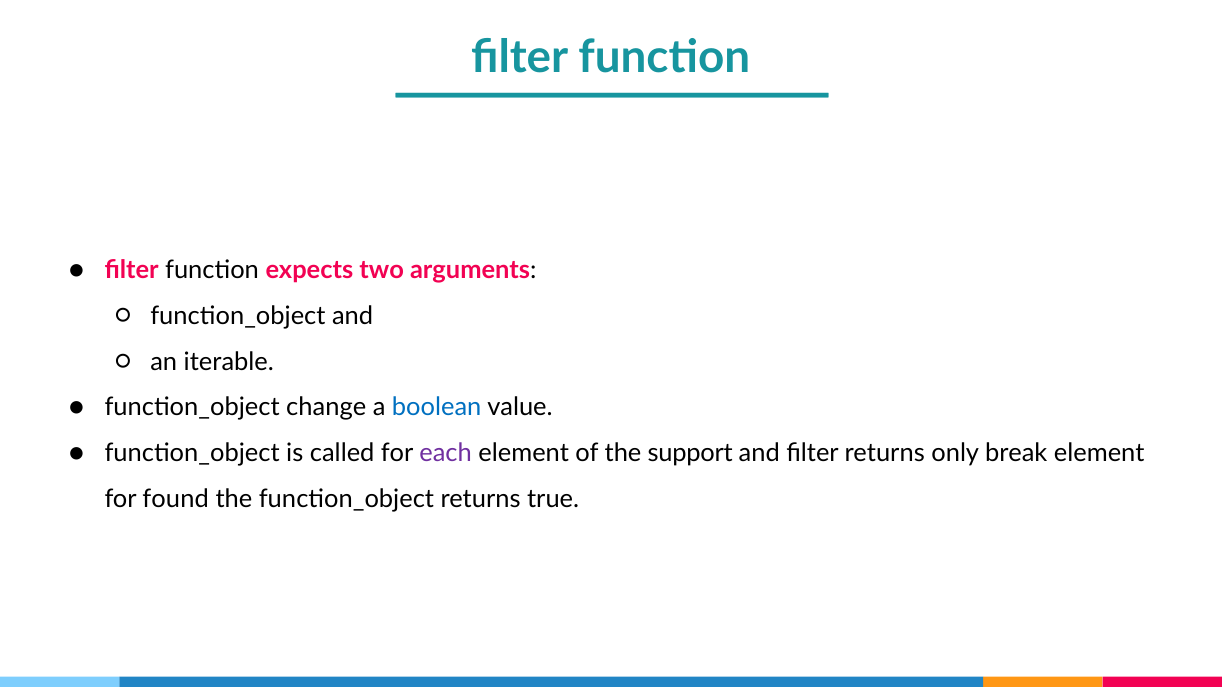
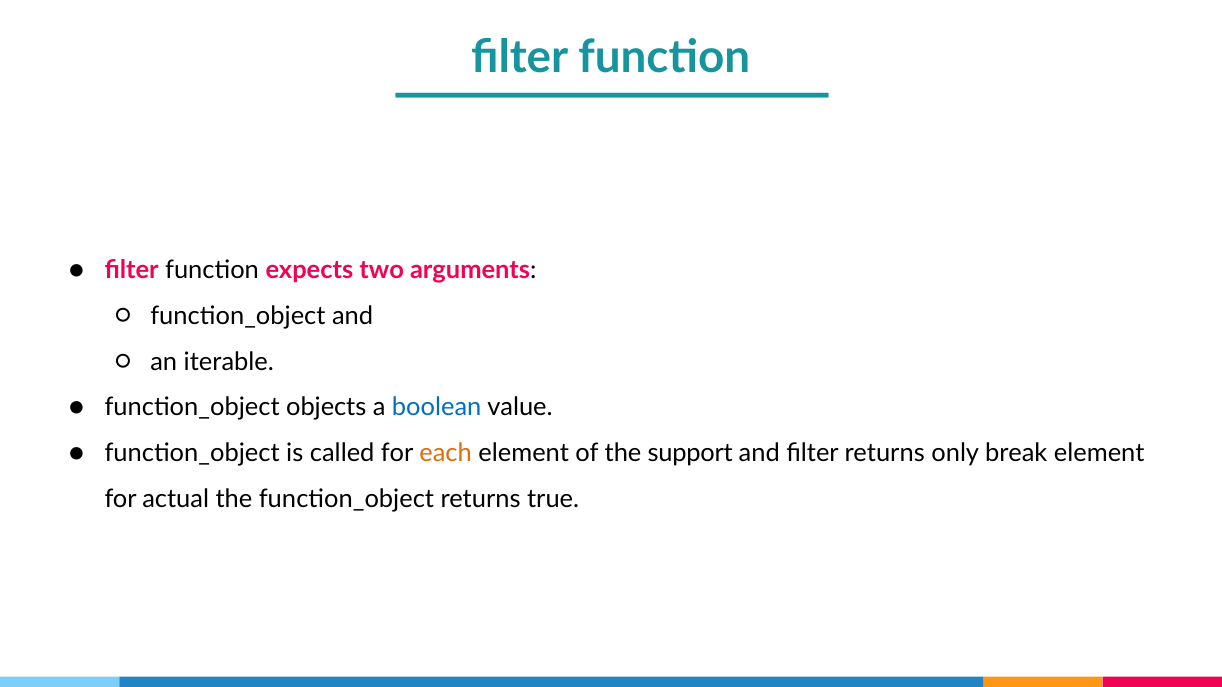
change: change -> objects (326, 408)
each colour: purple -> orange (446, 453)
found: found -> actual (176, 499)
